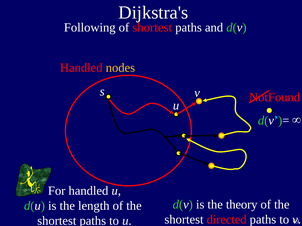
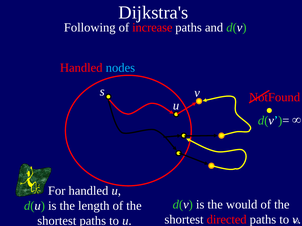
of shortest: shortest -> increase (152, 28)
nodes colour: yellow -> light blue (120, 68)
theory: theory -> would (242, 205)
